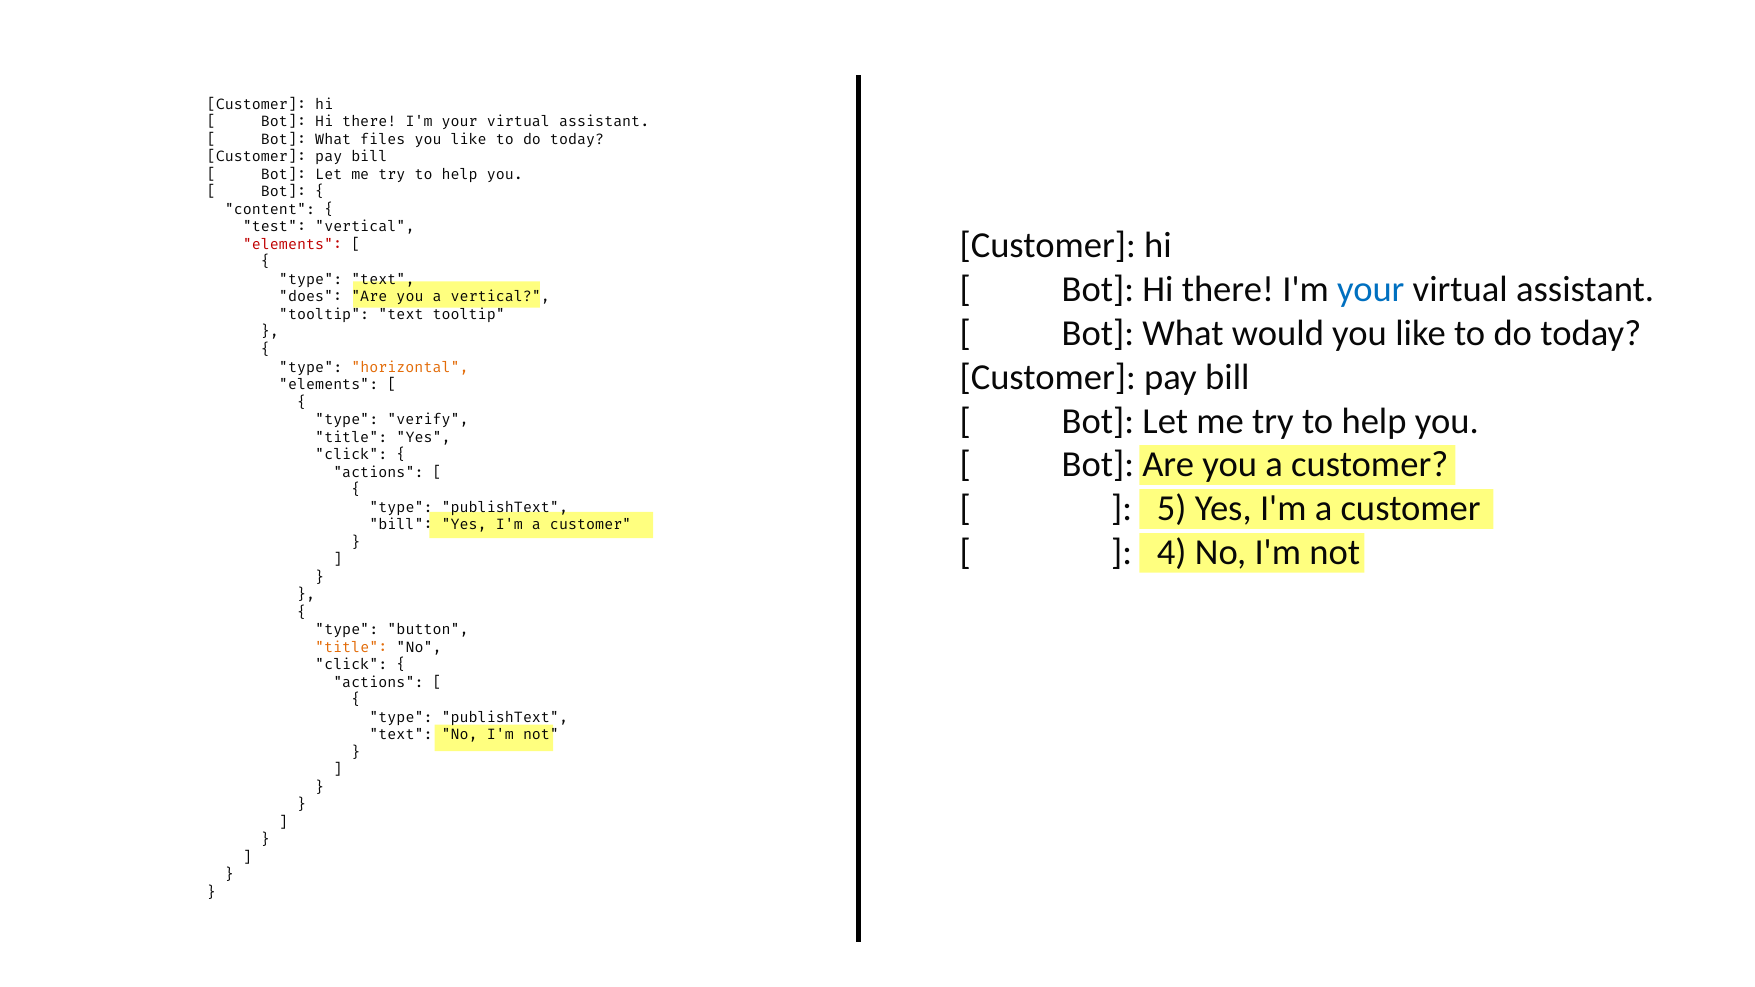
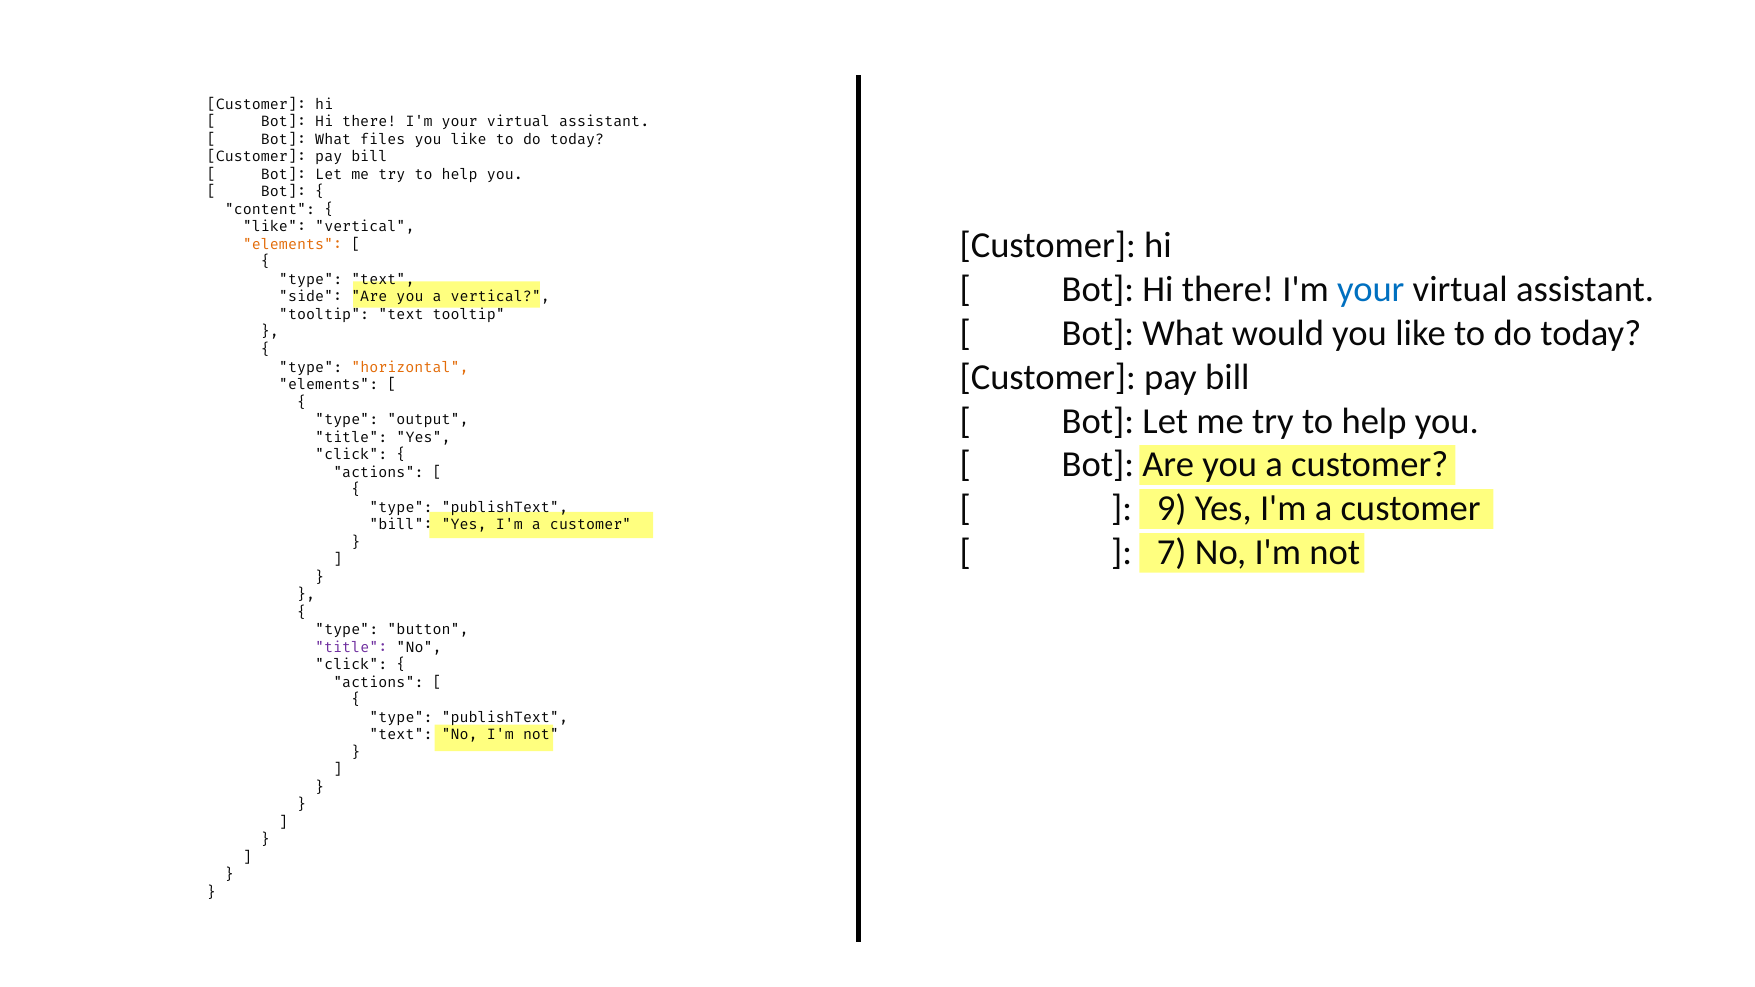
test: test -> like (274, 227)
elements colour: red -> orange (293, 245)
does: does -> side (311, 297)
verify: verify -> output (428, 420)
5: 5 -> 9 (1172, 509)
4: 4 -> 7 (1172, 553)
title colour: orange -> purple (351, 647)
